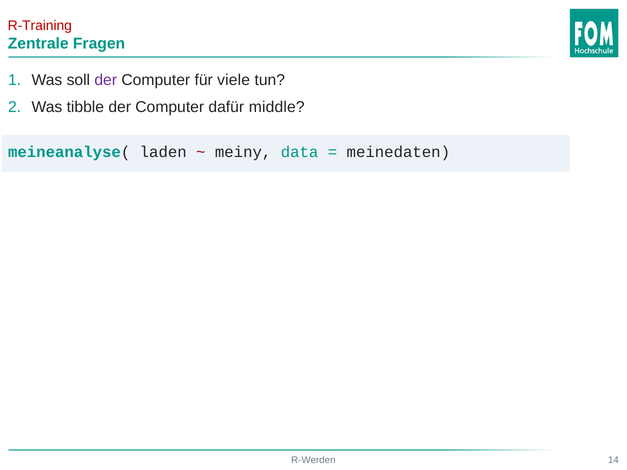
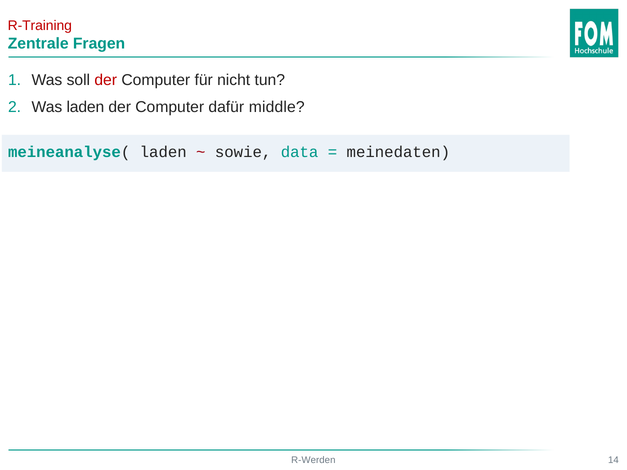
der colour: purple -> red (106, 80)
viele: viele -> nicht (234, 80)
Was tibble: tibble -> laden (85, 107)
meiny: meiny -> sowie (243, 152)
